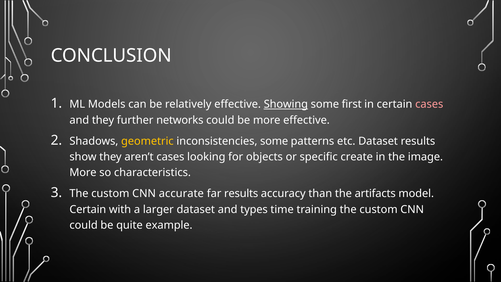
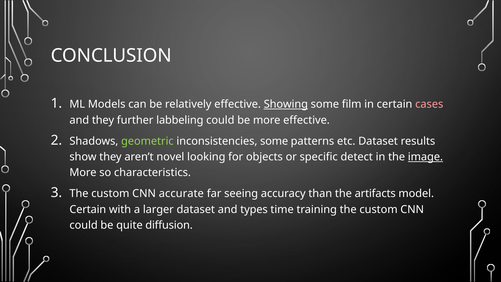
first: first -> film (352, 104)
networks: networks -> labbeling (180, 120)
geometric colour: yellow -> light green (147, 141)
aren’t cases: cases -> novel (170, 157)
create: create -> detect (357, 157)
image underline: none -> present (425, 157)
far results: results -> seeing (241, 194)
example: example -> diffusion (169, 225)
